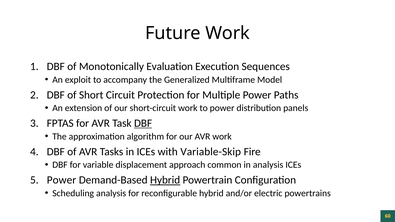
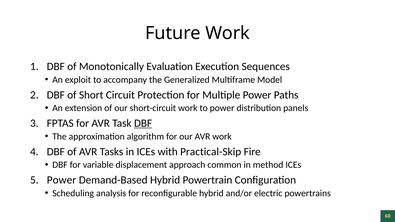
Variable-Skip: Variable-Skip -> Practical-Skip (211, 152)
in analysis: analysis -> method (268, 165)
Hybrid underline: present -> none (165, 180)
